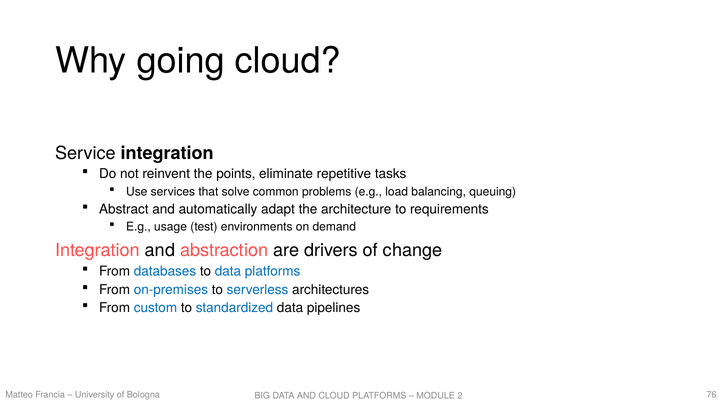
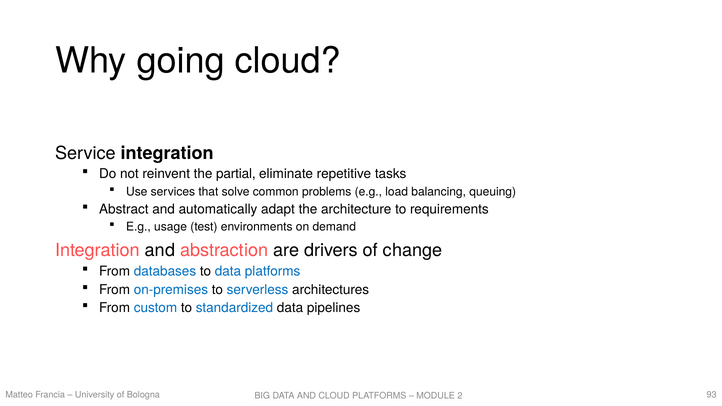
points: points -> partial (236, 174)
76: 76 -> 93 (712, 395)
